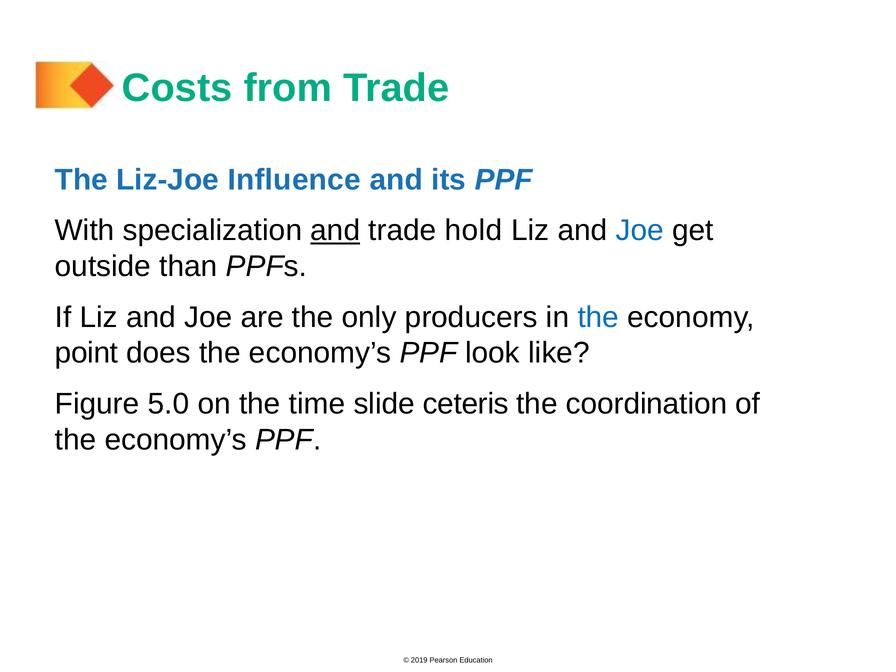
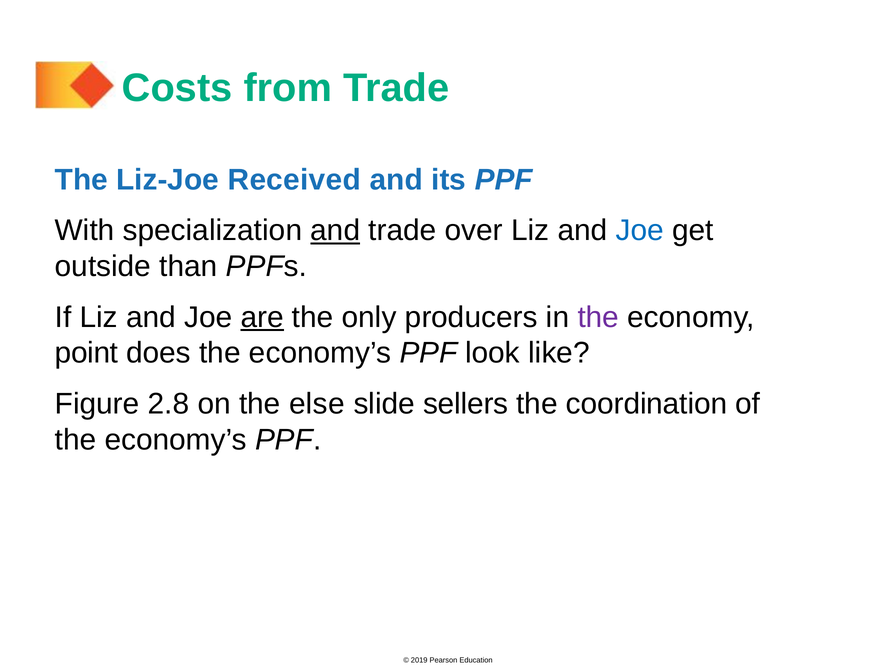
Influence: Influence -> Received (294, 180)
hold: hold -> over (474, 231)
are underline: none -> present (262, 317)
the colour: blue -> purple (598, 317)
5.0: 5.0 -> 2.8 (168, 404)
time: time -> else (317, 404)
ceteris: ceteris -> sellers (466, 404)
